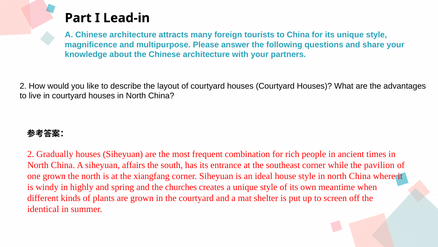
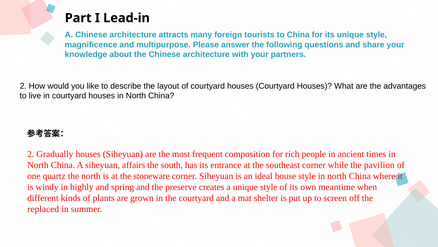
combination: combination -> composition (247, 154)
one grown: grown -> quartz (54, 176)
xiangfang: xiangfang -> stoneware (152, 176)
churches: churches -> preserve (181, 187)
identical: identical -> replaced (43, 209)
